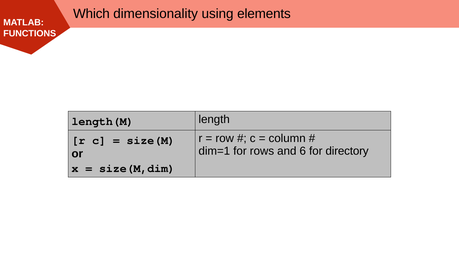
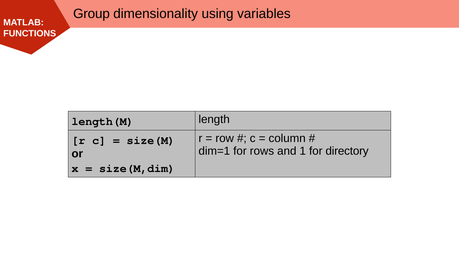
Which: Which -> Group (91, 14)
elements: elements -> variables (264, 14)
6: 6 -> 1 (303, 151)
